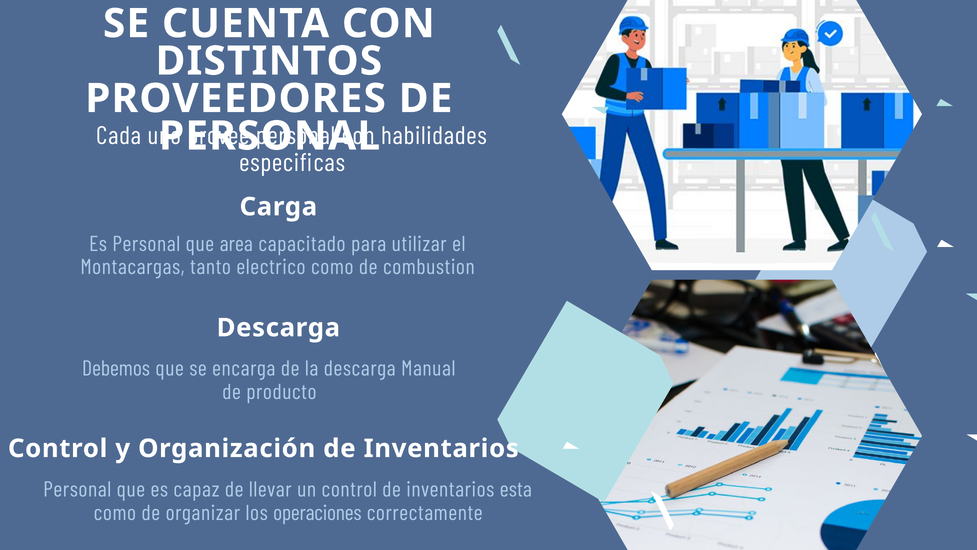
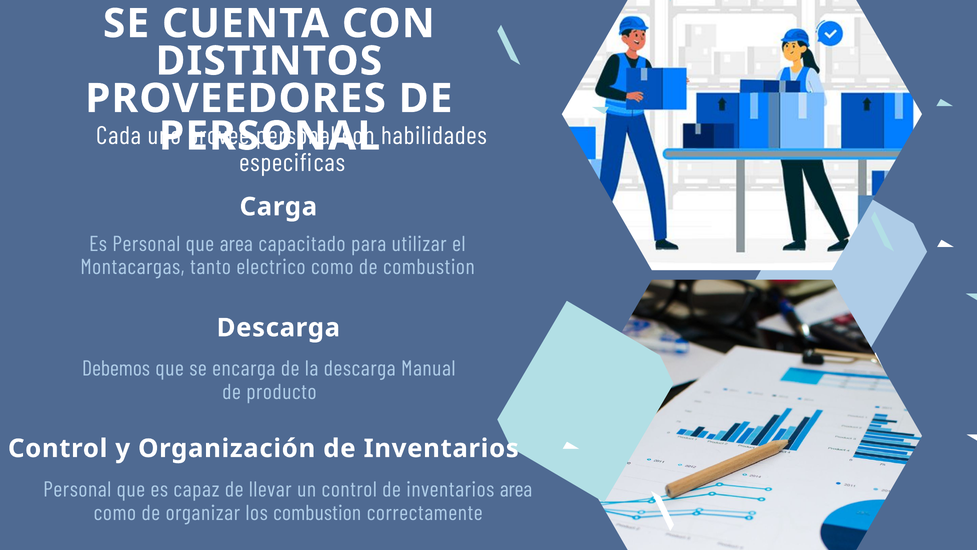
inventarios esta: esta -> area (516, 489)
los operaciones: operaciones -> combustion (317, 513)
